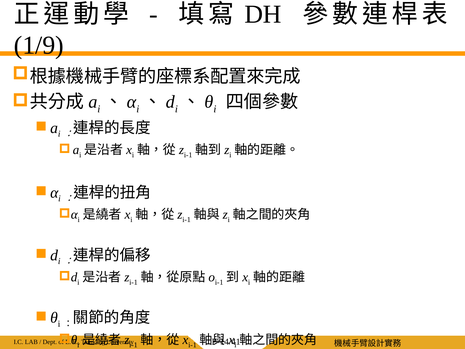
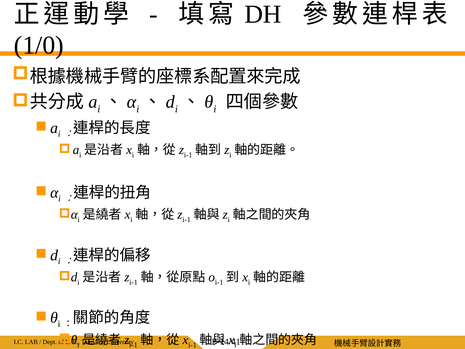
1/9: 1/9 -> 1/0 (39, 45)
